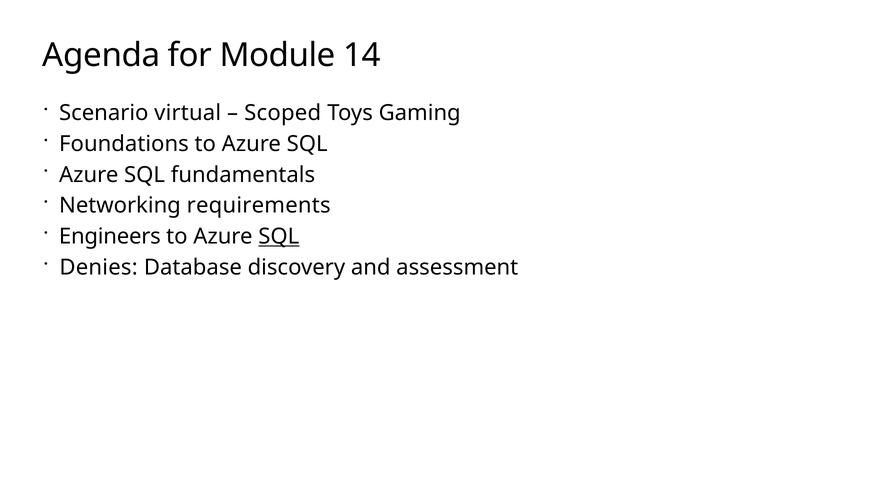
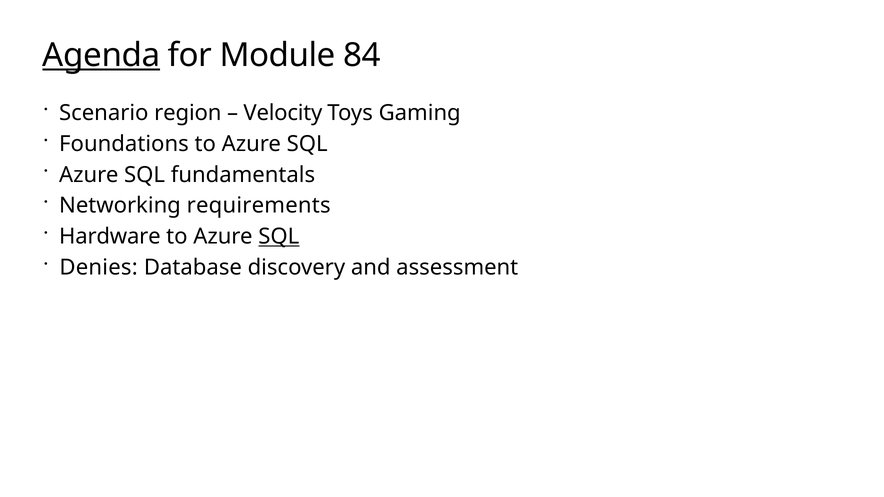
Agenda underline: none -> present (101, 55)
14: 14 -> 84 (362, 55)
virtual: virtual -> region (188, 113)
Scoped: Scoped -> Velocity (283, 113)
Engineers: Engineers -> Hardware (110, 237)
